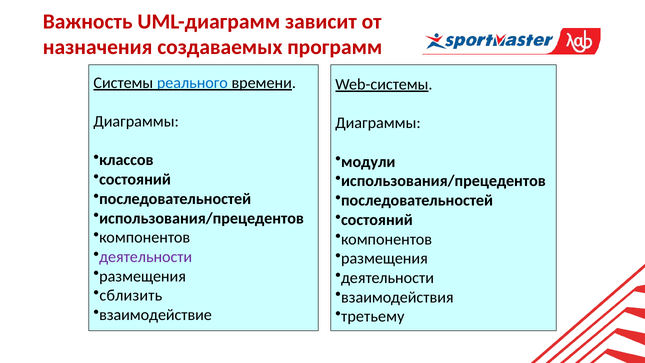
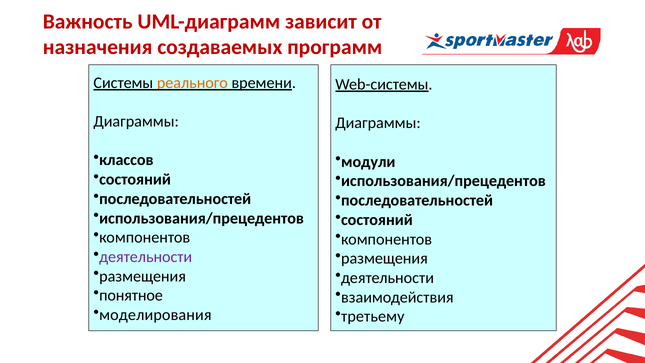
реального colour: blue -> orange (192, 83)
сблизить: сблизить -> понятное (131, 295)
взаимодействие: взаимодействие -> моделирования (155, 315)
